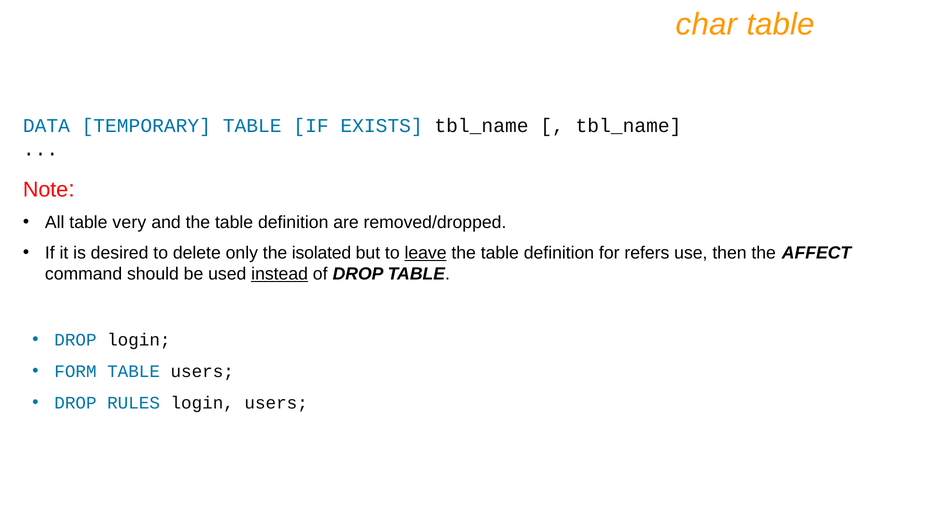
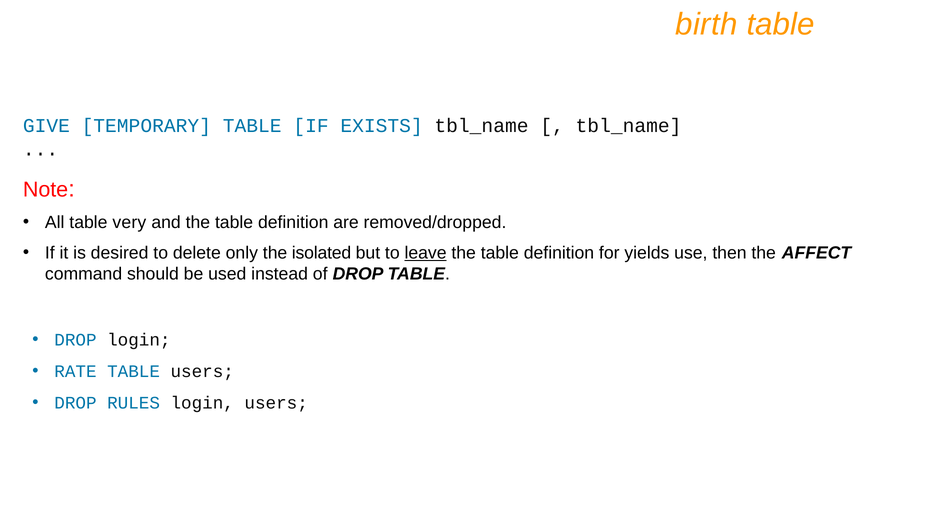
char: char -> birth (706, 24)
DATA: DATA -> GIVE (46, 126)
refers: refers -> yields (647, 253)
instead underline: present -> none (280, 274)
FORM: FORM -> RATE (75, 372)
